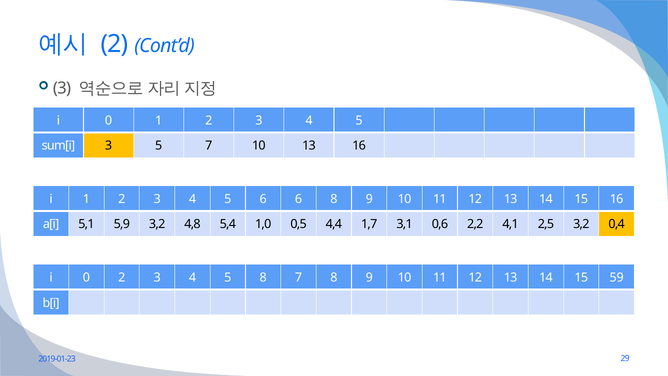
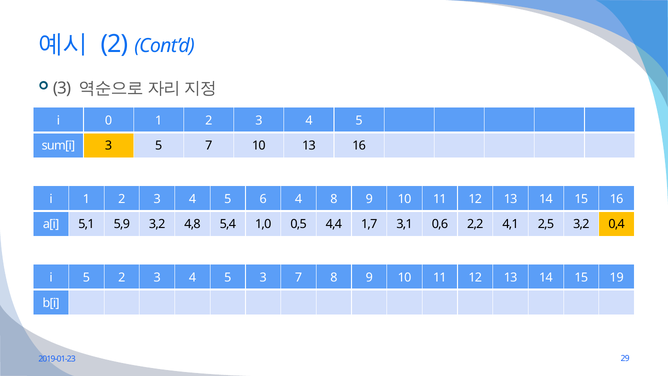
6 6: 6 -> 4 (299, 199)
0: 0 -> 5 (86, 277)
5 8: 8 -> 3 (263, 277)
59: 59 -> 19 (617, 277)
